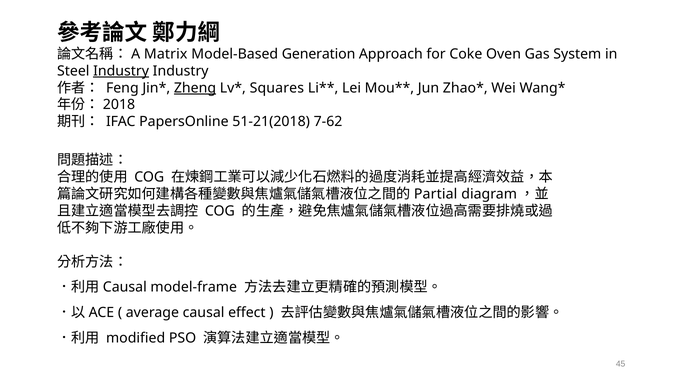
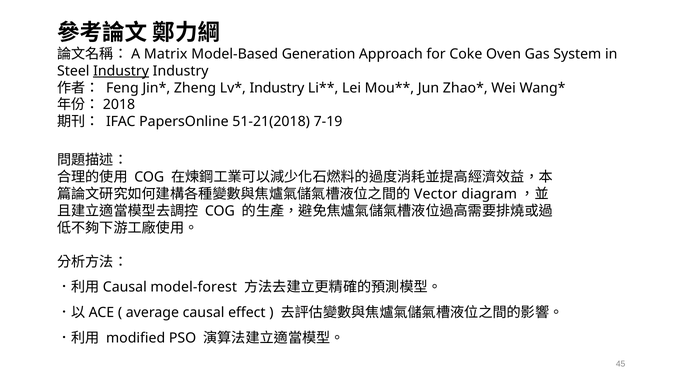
Zheng underline: present -> none (195, 88)
Squares: Squares -> Industry (277, 88)
7-62: 7-62 -> 7-19 (328, 122)
Partial: Partial -> Vector (436, 194)
model-frame: model-frame -> model-forest (194, 287)
